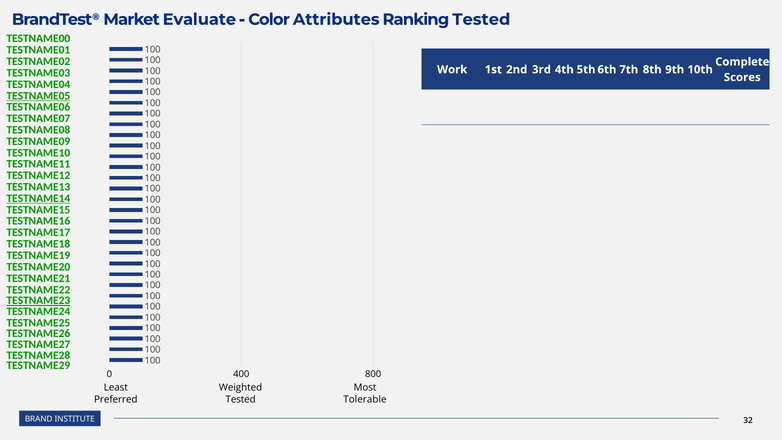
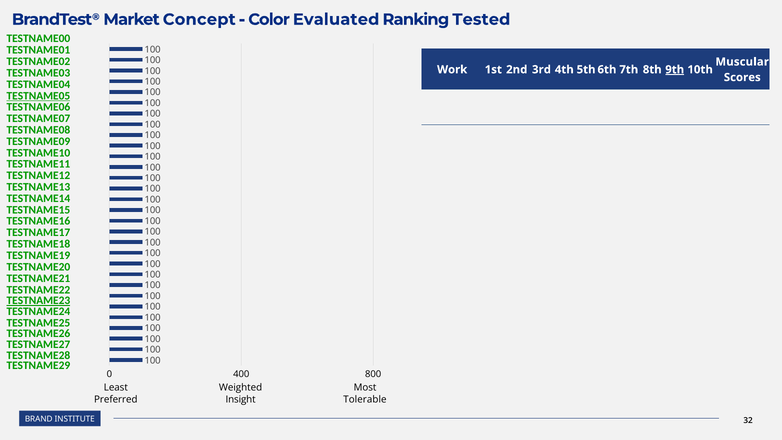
Evaluate: Evaluate -> Concept (199, 19)
Attributes: Attributes -> Evaluated (336, 19)
Complete: Complete -> Muscular (742, 62)
9th underline: none -> present (675, 70)
TESTNAME14 underline: present -> none (38, 198)
Tested: Tested -> Insight (241, 399)
